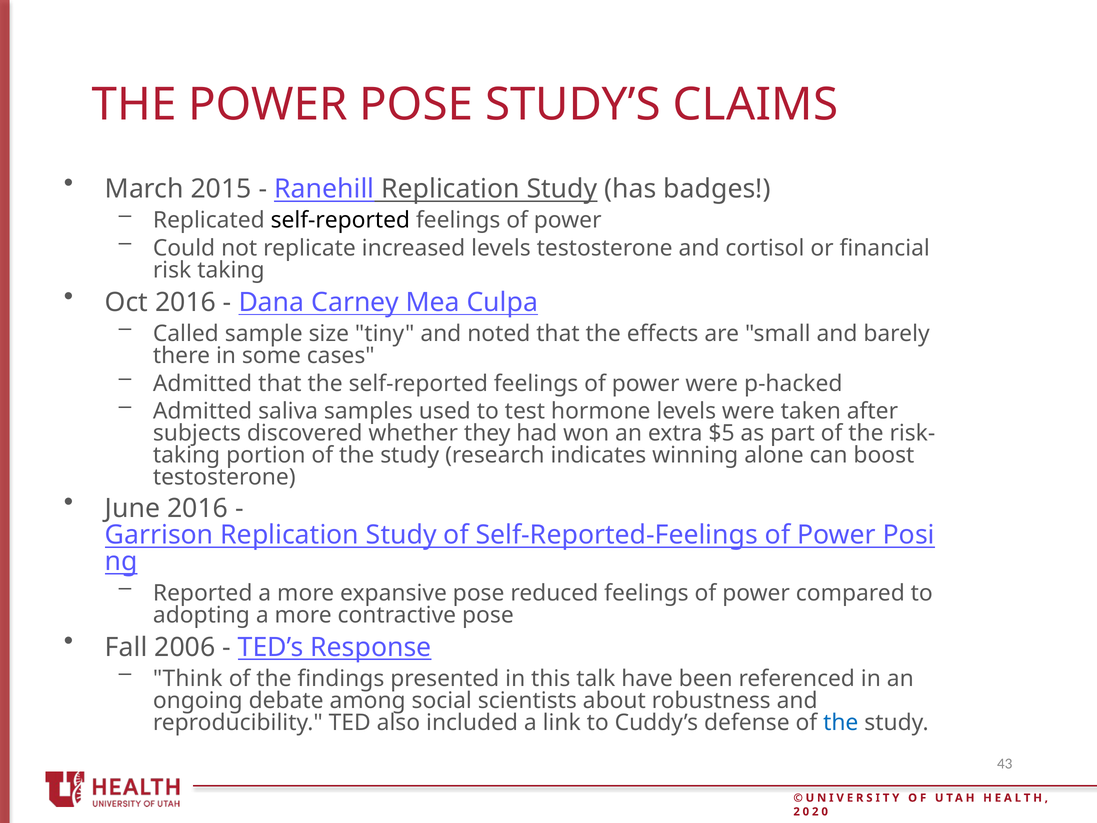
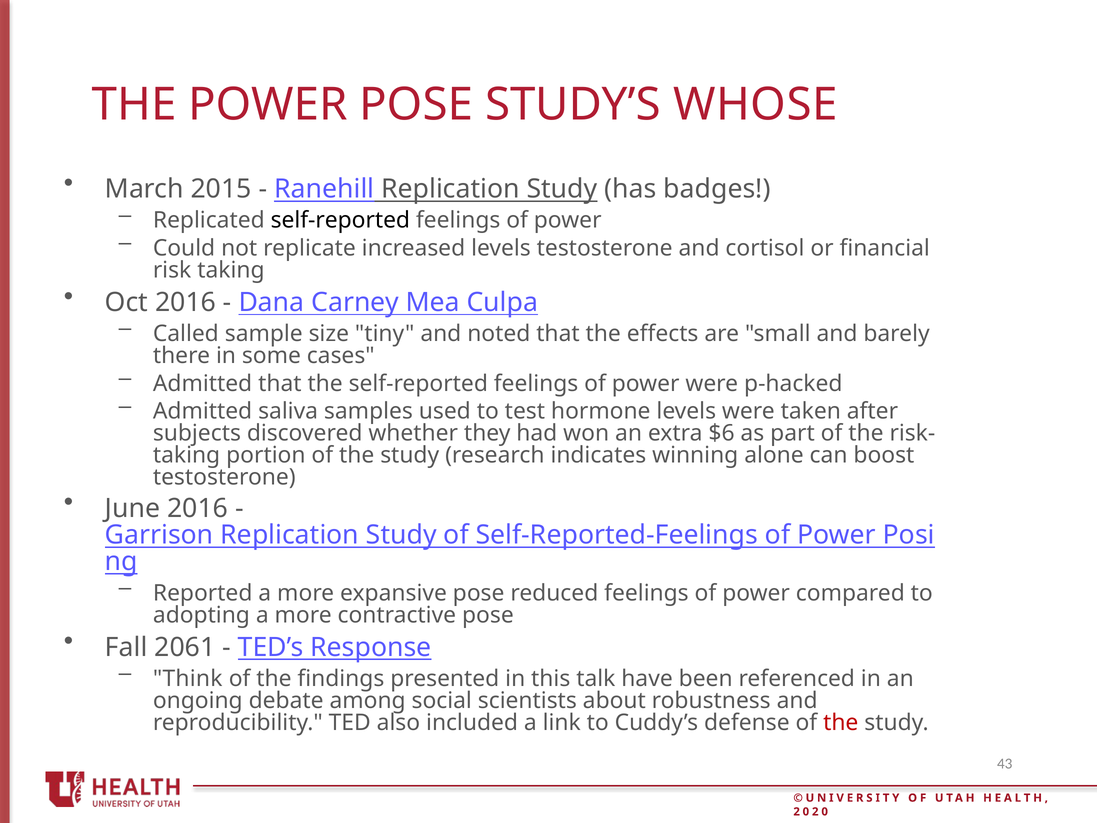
CLAIMS: CLAIMS -> WHOSE (755, 105)
$5: $5 -> $6 (722, 433)
2006: 2006 -> 2061 (185, 647)
the colour: blue -> red (841, 722)
